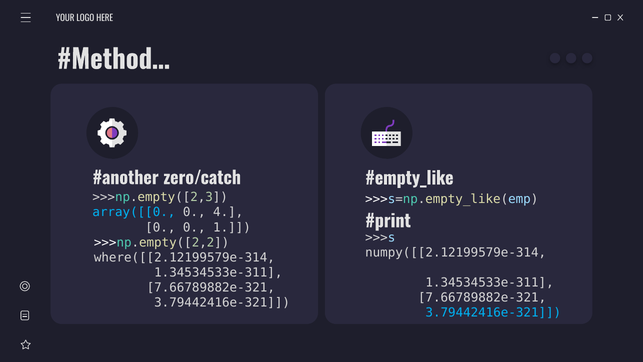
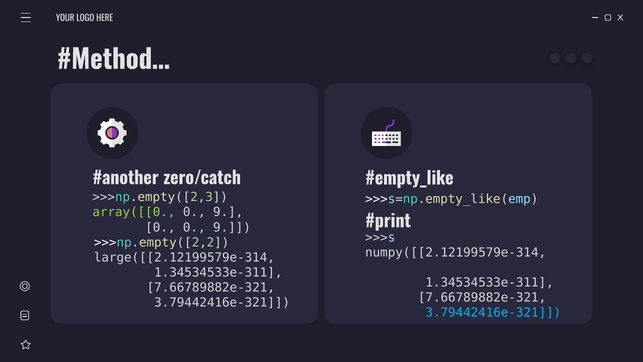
array([[0 colour: light blue -> light green (134, 212)
4: 4 -> 9 (228, 212)
0 0 1: 1 -> 9 (232, 227)
where([[2.12199579e-314: where([[2.12199579e-314 -> large([[2.12199579e-314 (184, 258)
